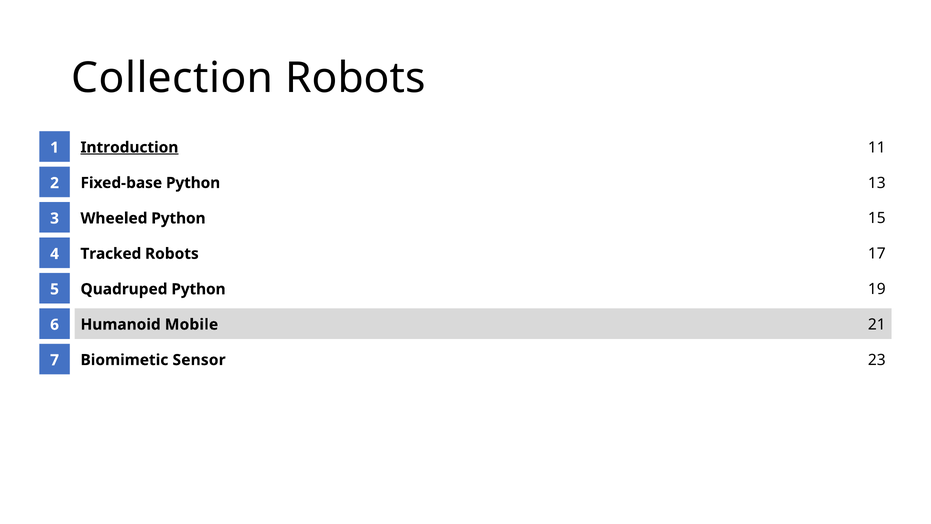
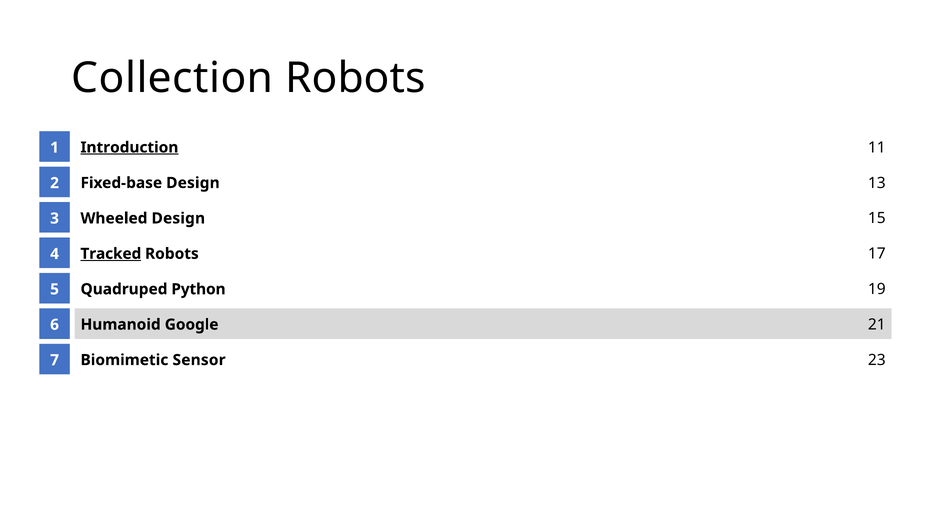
Fixed-base Python: Python -> Design (193, 183)
Wheeled Python: Python -> Design (178, 218)
Tracked underline: none -> present (111, 254)
Mobile: Mobile -> Google (192, 324)
